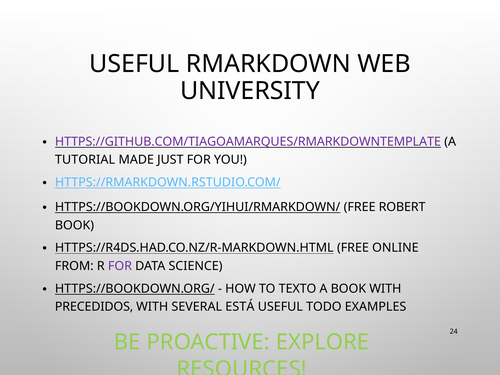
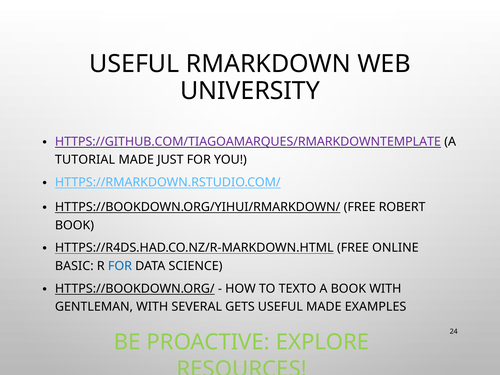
FROM: FROM -> BASIC (74, 266)
FOR colour: purple -> blue (120, 266)
PRECEDIDOS: PRECEDIDOS -> GENTLEMAN (94, 307)
ESTÁ: ESTÁ -> GETS (240, 307)
USEFUL TODO: TODO -> MADE (324, 307)
